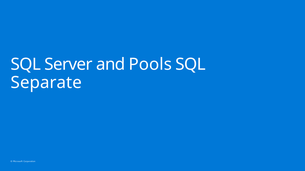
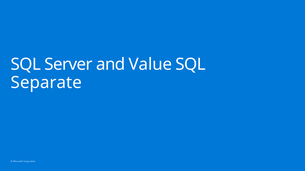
Pools: Pools -> Value (150, 65)
